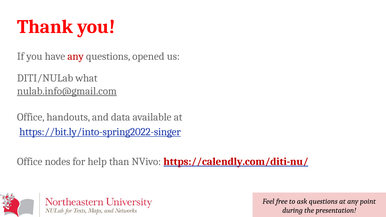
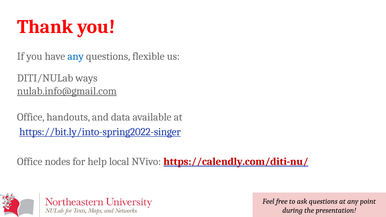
any colour: red -> blue (76, 56)
opened: opened -> flexible (148, 56)
what: what -> ways (86, 78)
than: than -> local (119, 162)
